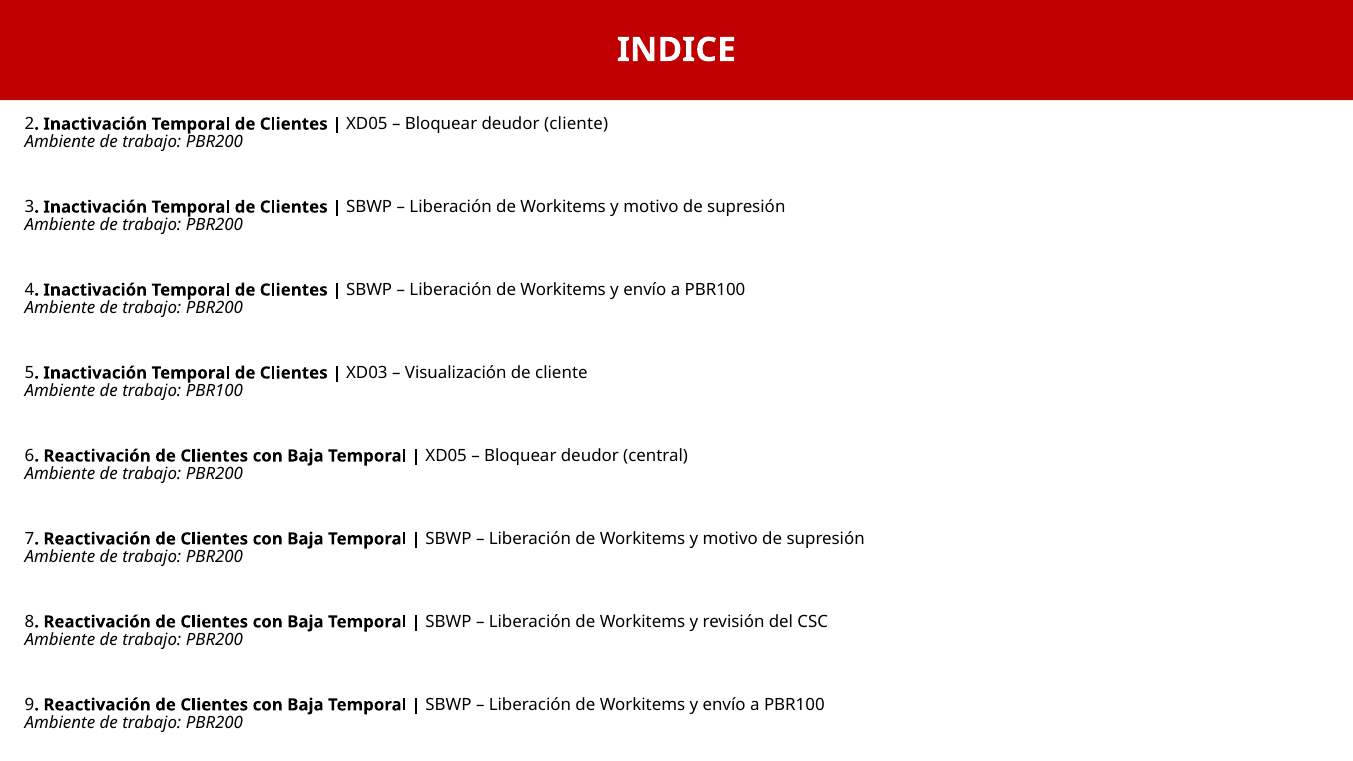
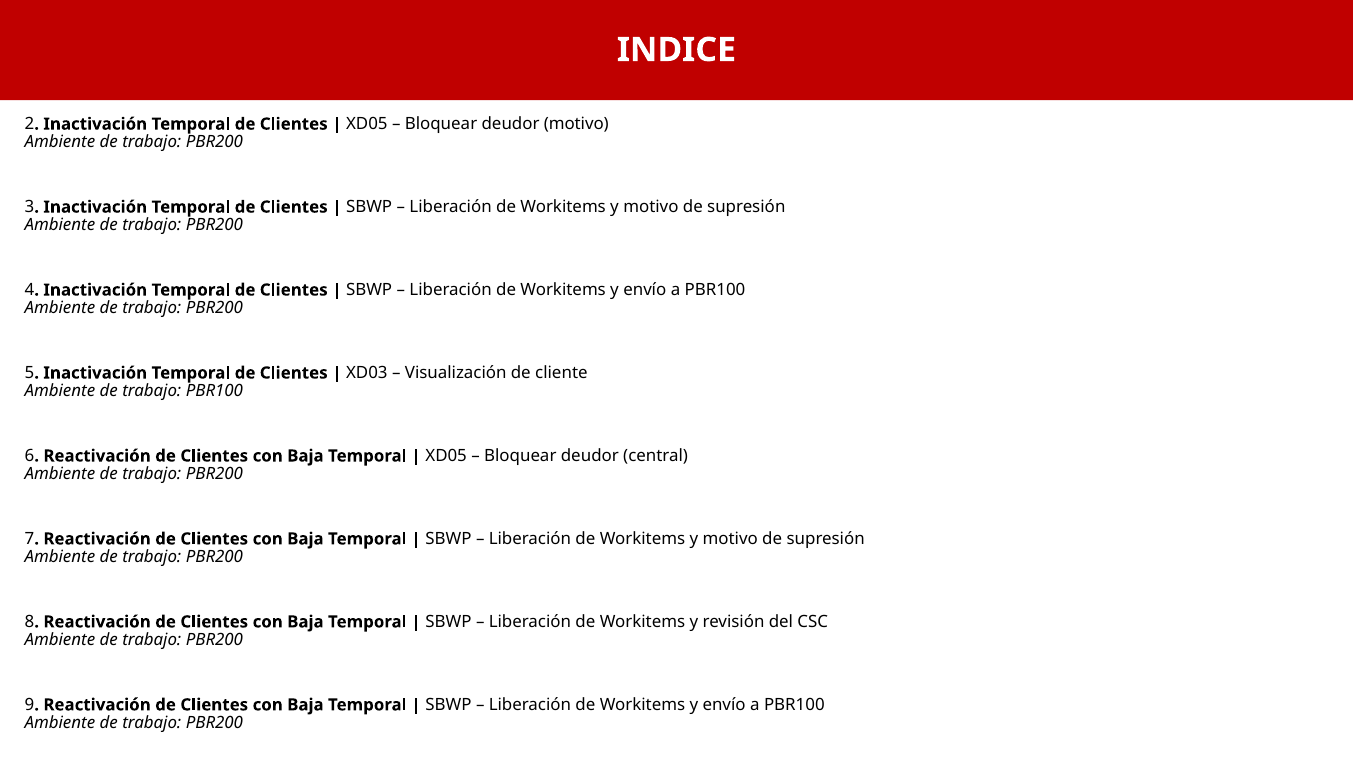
deudor cliente: cliente -> motivo (576, 124)
